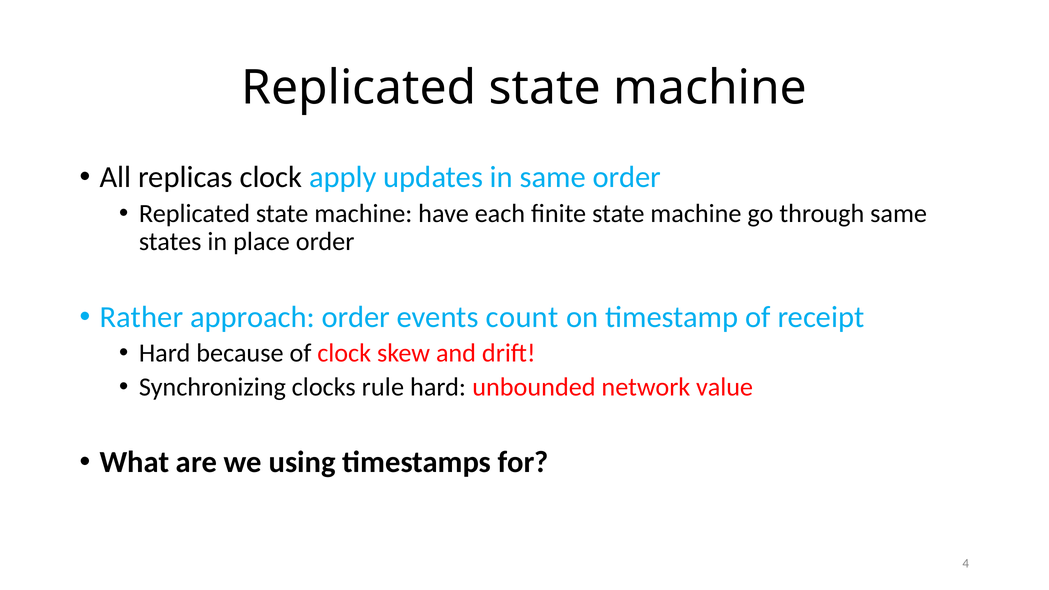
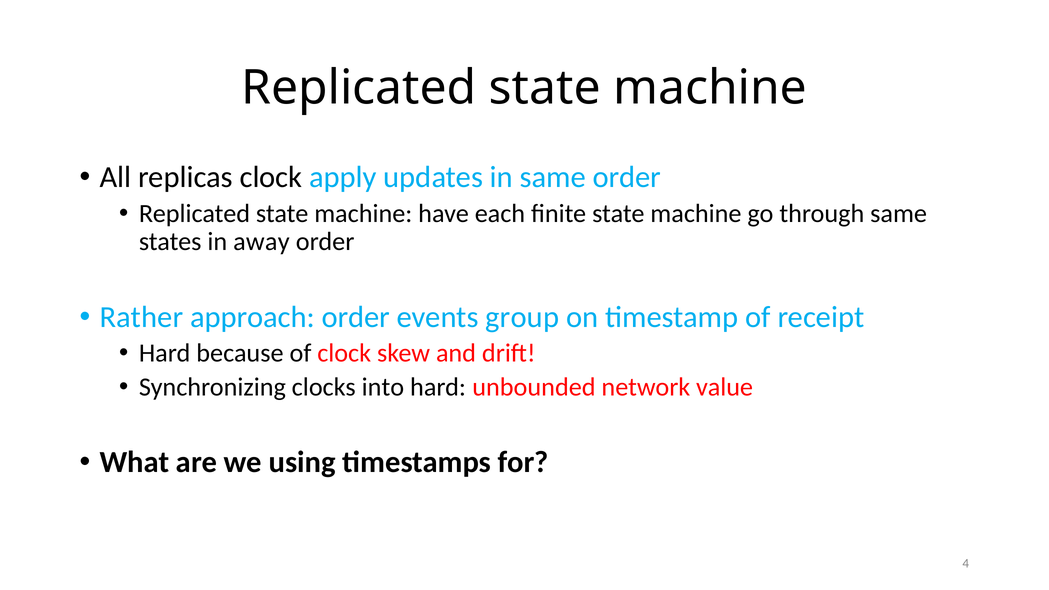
place: place -> away (261, 242)
count: count -> group (522, 317)
rule: rule -> into (383, 387)
